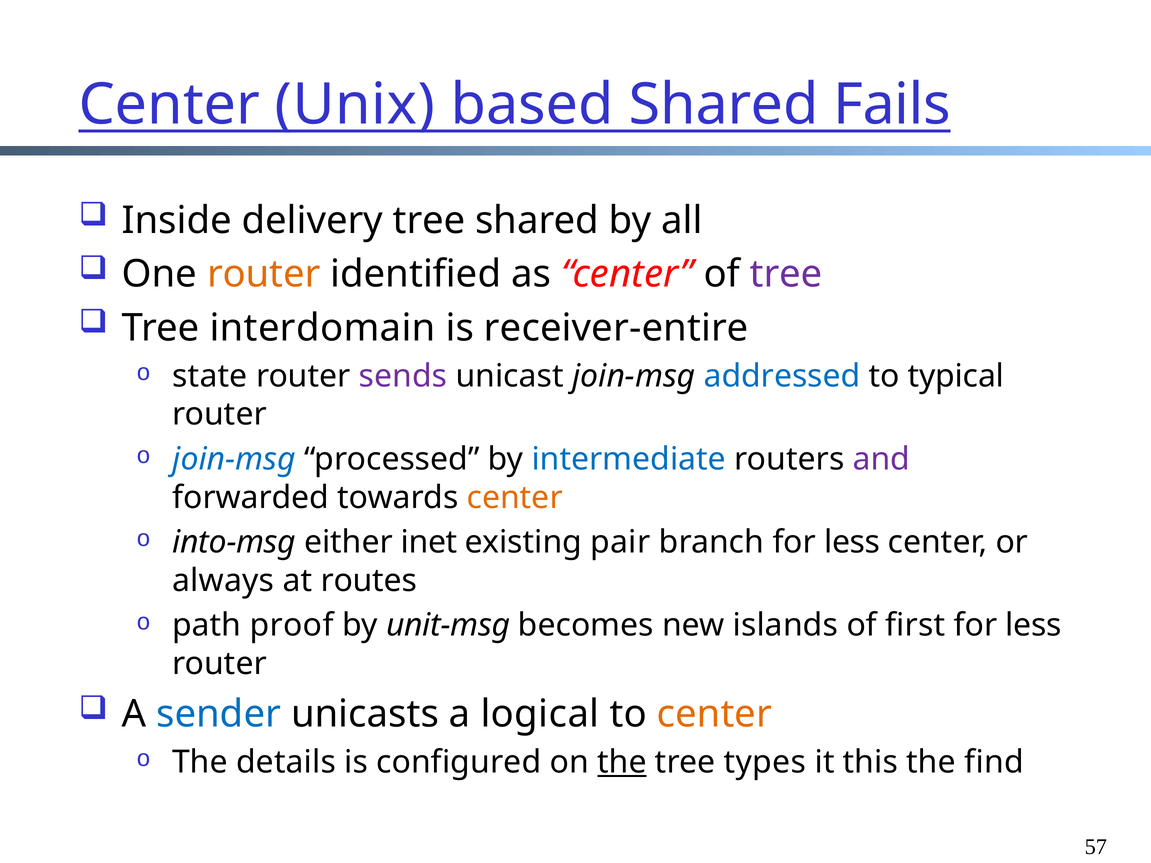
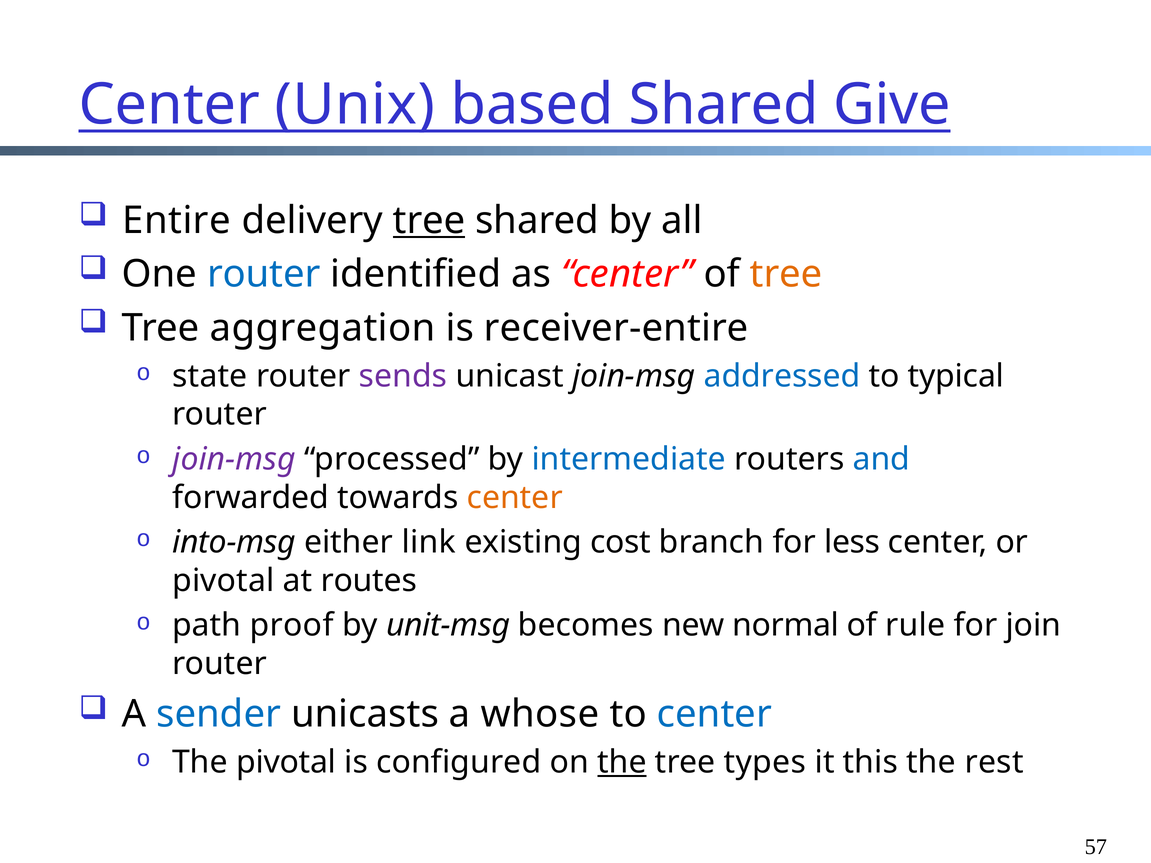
Fails: Fails -> Give (892, 105)
Inside: Inside -> Entire (177, 221)
tree underline: none -> present (429, 221)
router colour: orange -> blue (264, 274)
tree colour: purple -> orange (786, 274)
interdomain: interdomain -> aggregation (323, 328)
join-msg colour: blue -> purple (234, 459)
and colour: purple -> blue (881, 459)
inet: inet -> link (429, 542)
pair: pair -> cost (621, 542)
always: always -> pivotal (223, 581)
islands: islands -> normal (786, 626)
first: first -> rule (915, 626)
less: less -> join (1033, 626)
logical: logical -> whose (540, 714)
center colour: orange -> blue (714, 714)
The details: details -> pivotal (286, 762)
find: find -> rest (994, 762)
